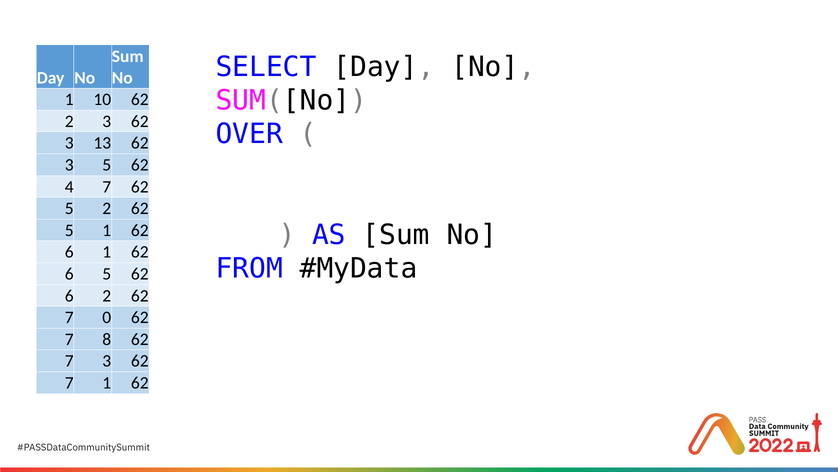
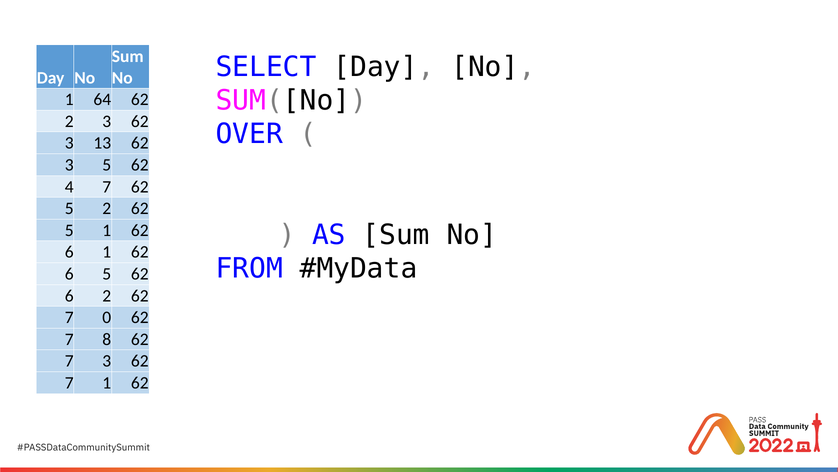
10: 10 -> 64 (102, 99)
